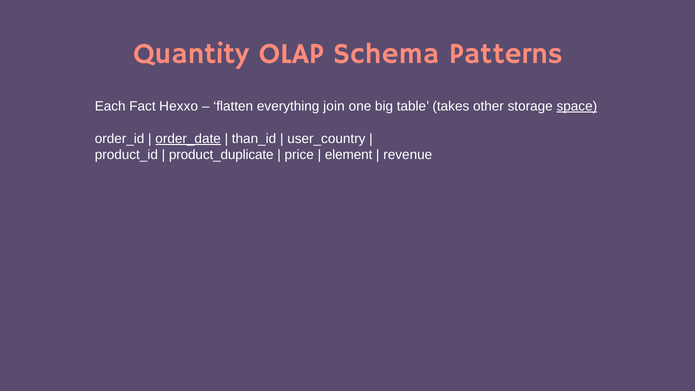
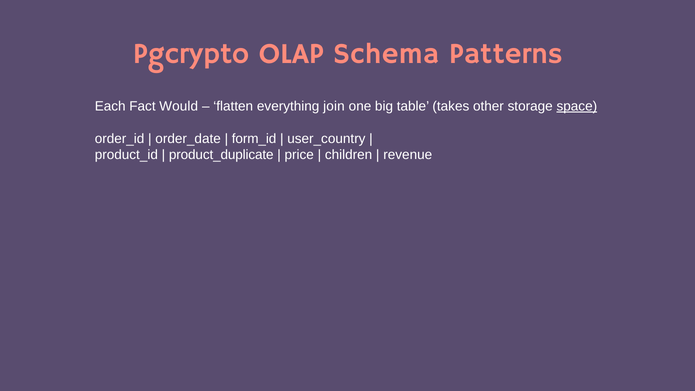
Quantity: Quantity -> Pgcrypto (191, 54)
Hexxo: Hexxo -> Would (179, 106)
order_date underline: present -> none (188, 139)
than_id: than_id -> form_id (254, 139)
element: element -> children (349, 155)
